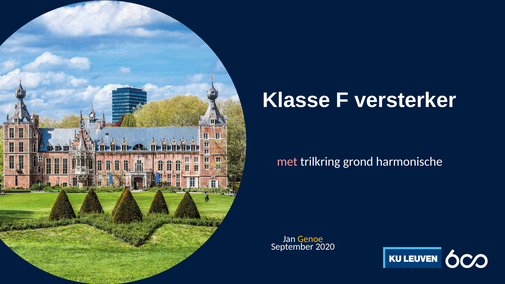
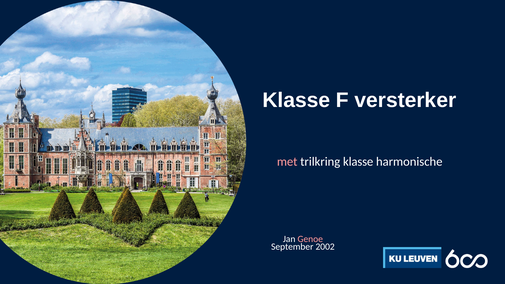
trilkring grond: grond -> klasse (358, 162)
Genoe colour: yellow -> pink (310, 239)
2020: 2020 -> 2002 (325, 247)
